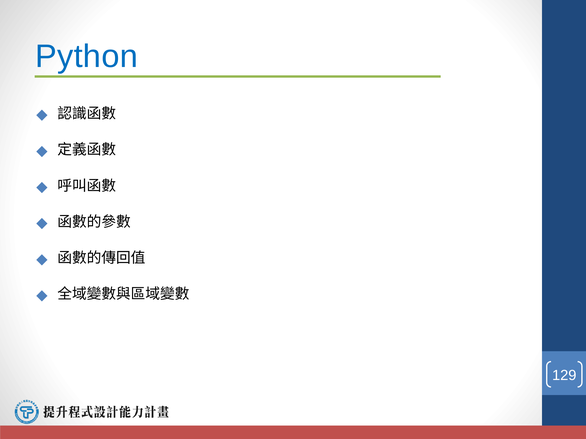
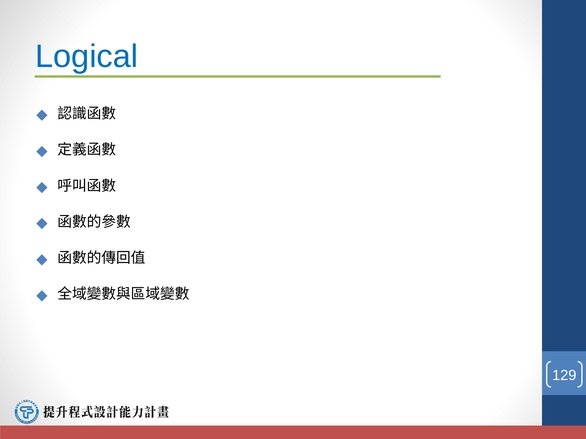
Python: Python -> Logical (87, 57)
